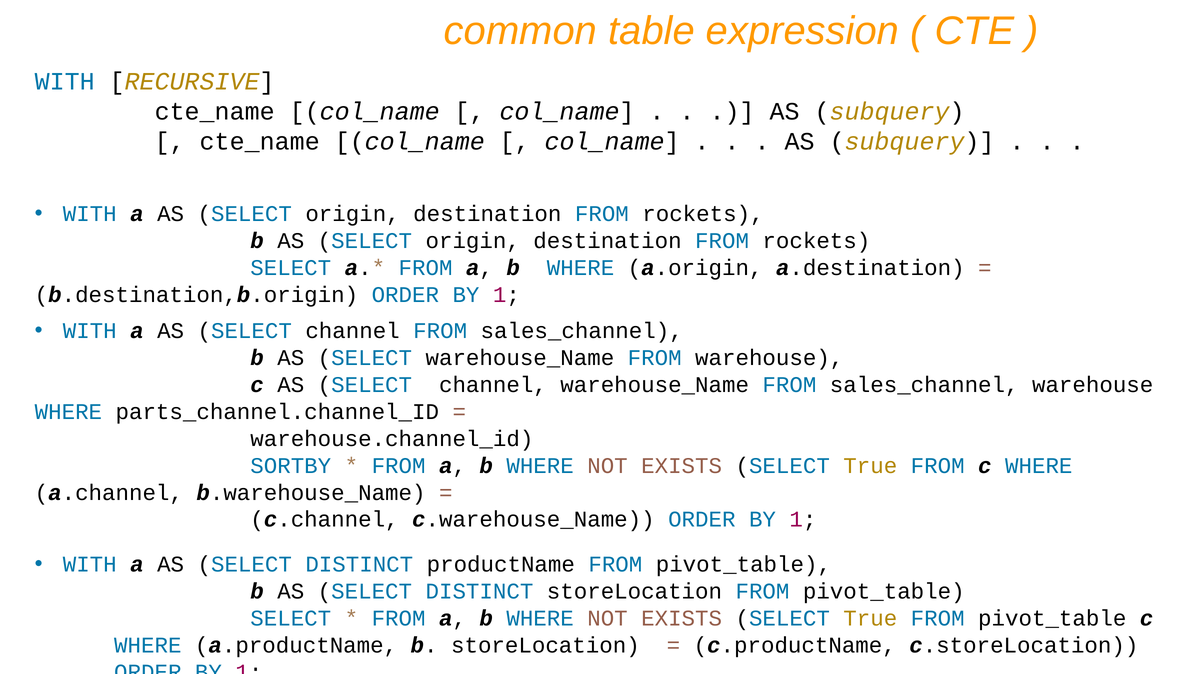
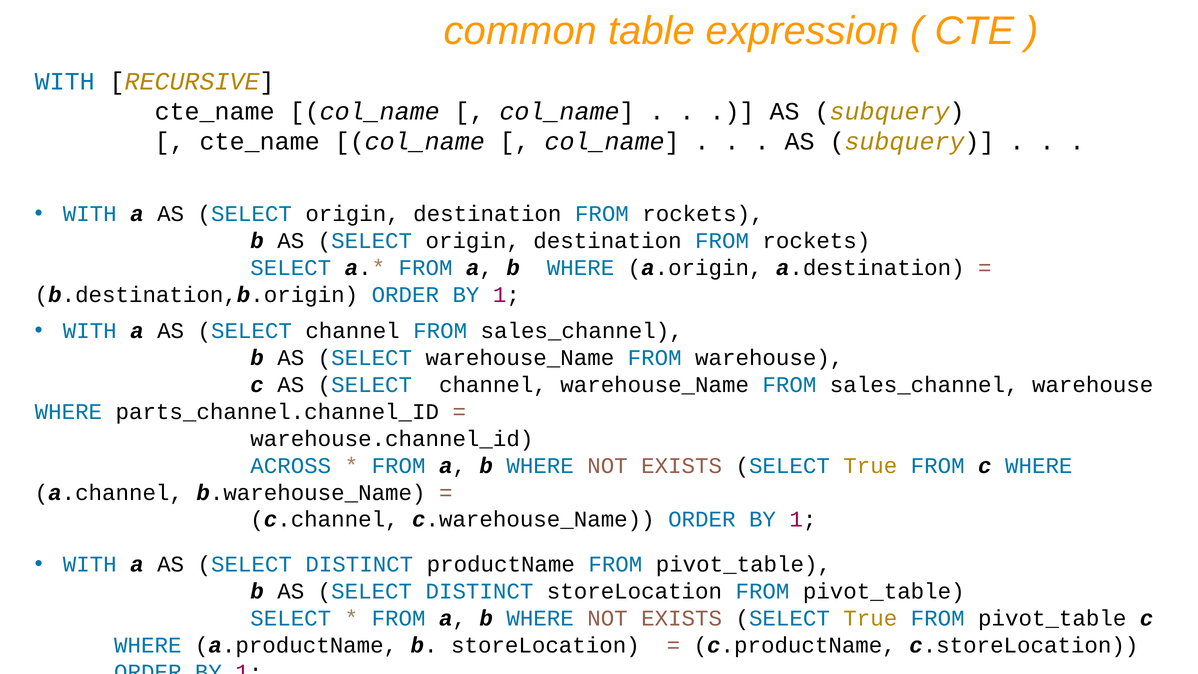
SORTBY: SORTBY -> ACROSS (291, 466)
